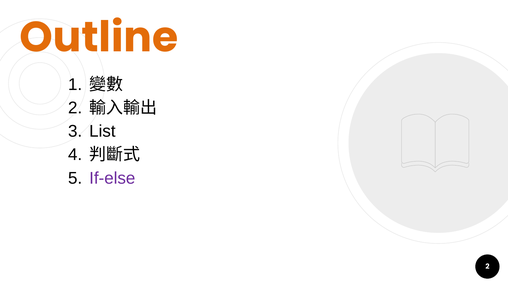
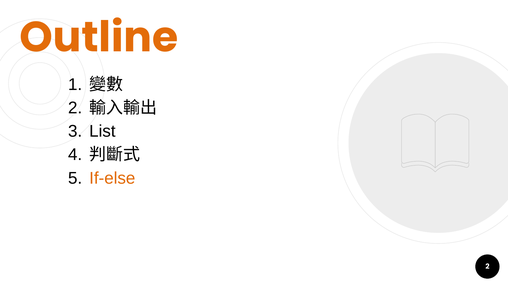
If-else colour: purple -> orange (112, 178)
